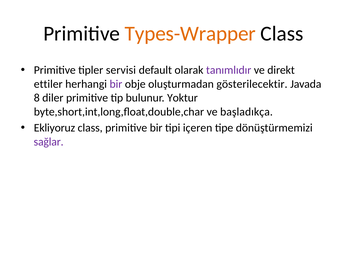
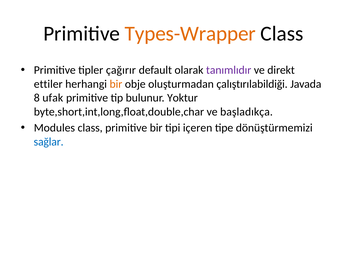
servisi: servisi -> çağırır (121, 70)
bir colour: purple -> orange (116, 84)
gösterilecektir: gösterilecektir -> çalıştırılabildiği (252, 84)
diler: diler -> ufak (53, 98)
Ekliyoruz: Ekliyoruz -> Modules (54, 128)
sağlar colour: purple -> blue (49, 142)
